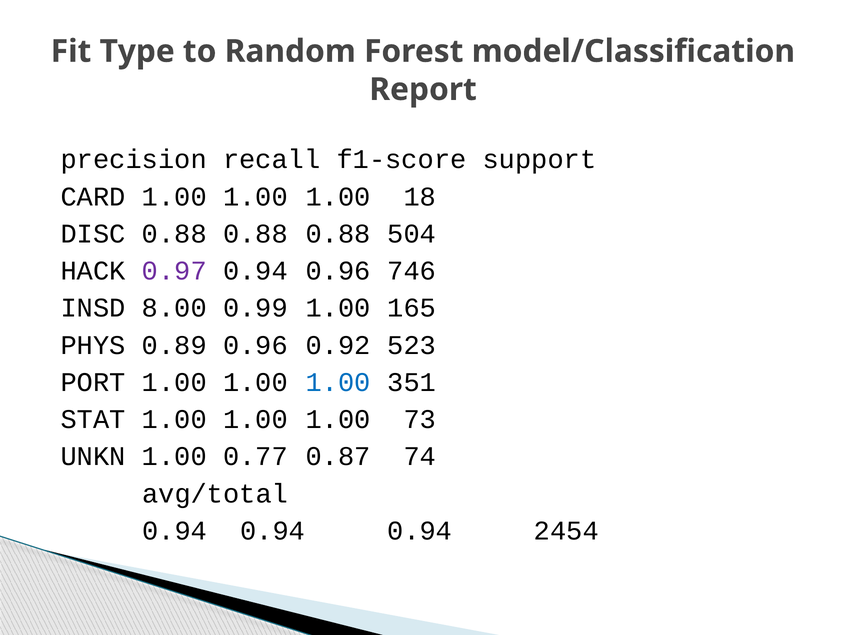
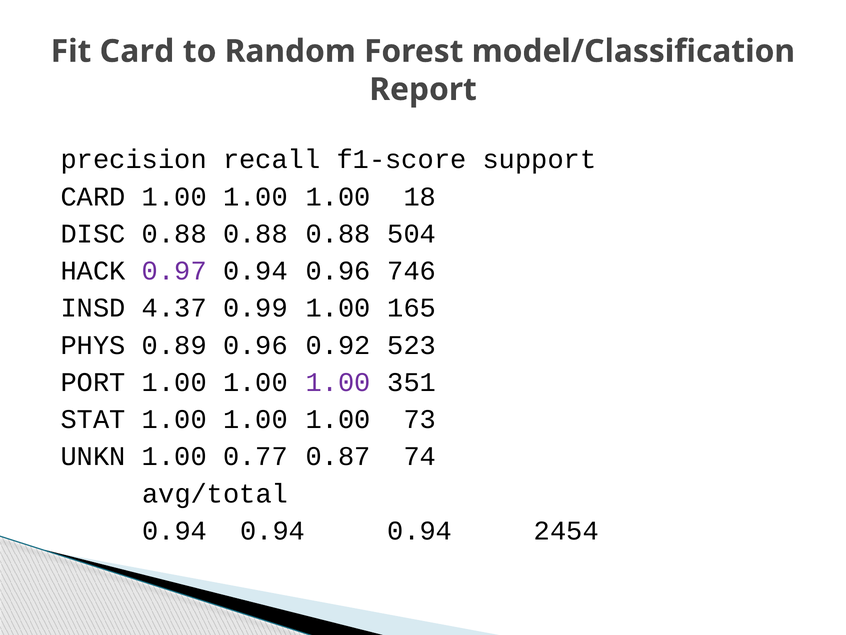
Fit Type: Type -> Card (137, 51)
8.00: 8.00 -> 4.37 (174, 308)
1.00 colour: blue -> purple (338, 382)
